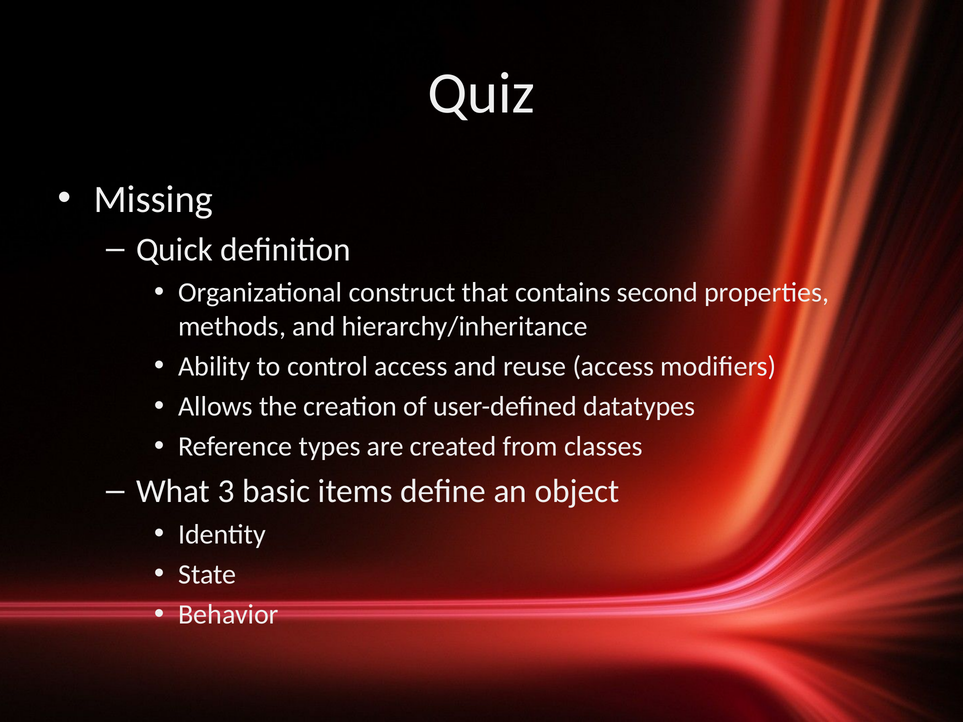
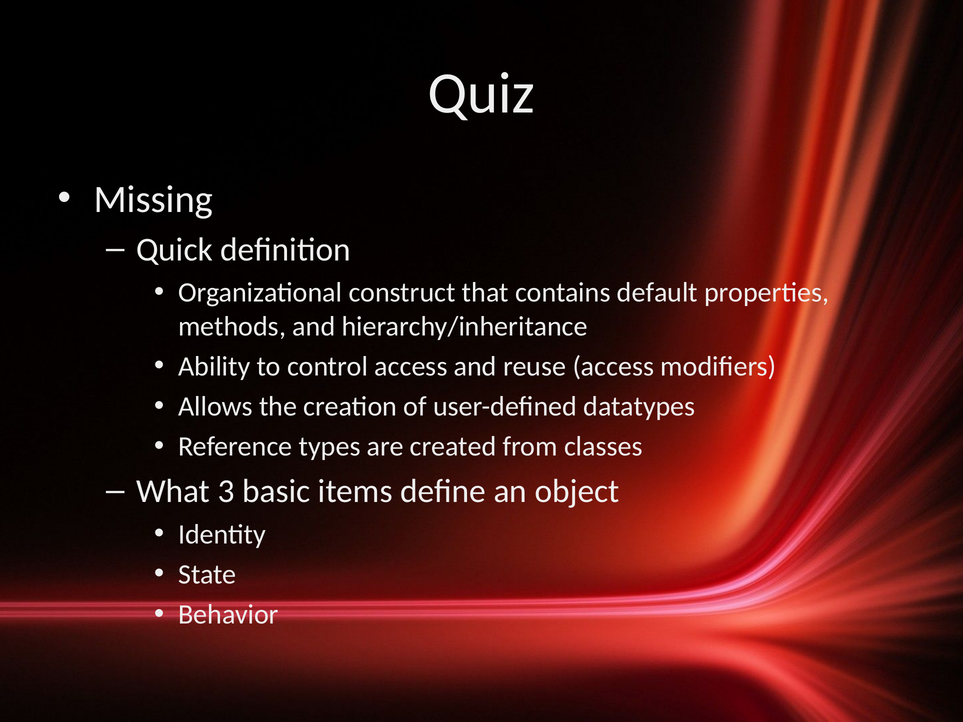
second: second -> default (657, 293)
